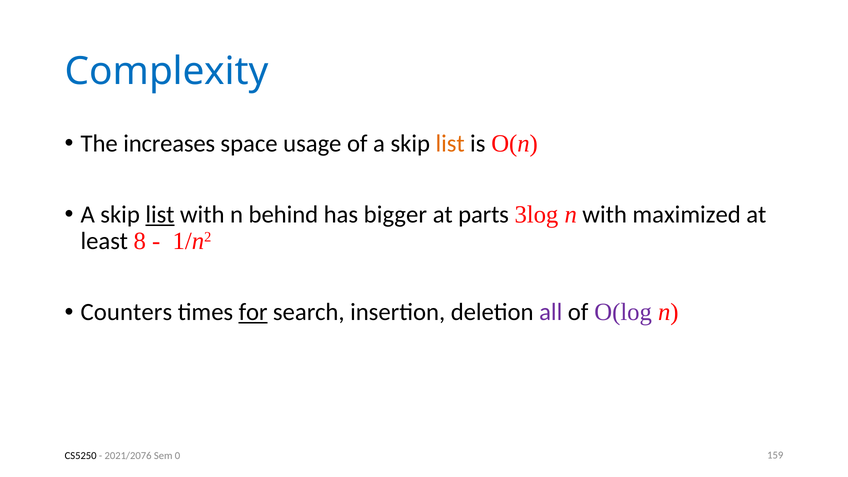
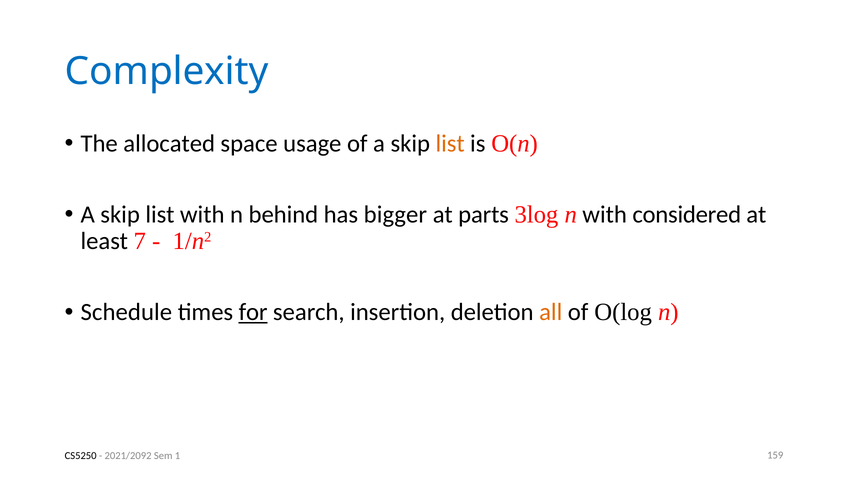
increases: increases -> allocated (169, 143)
list underline: present -> none (160, 214)
maximized: maximized -> considered (687, 214)
8: 8 -> 7 (140, 241)
Counters: Counters -> Schedule (126, 312)
all colour: purple -> orange (551, 312)
O(log colour: purple -> black (623, 312)
2021/2076: 2021/2076 -> 2021/2092 (128, 456)
0: 0 -> 1 (178, 456)
